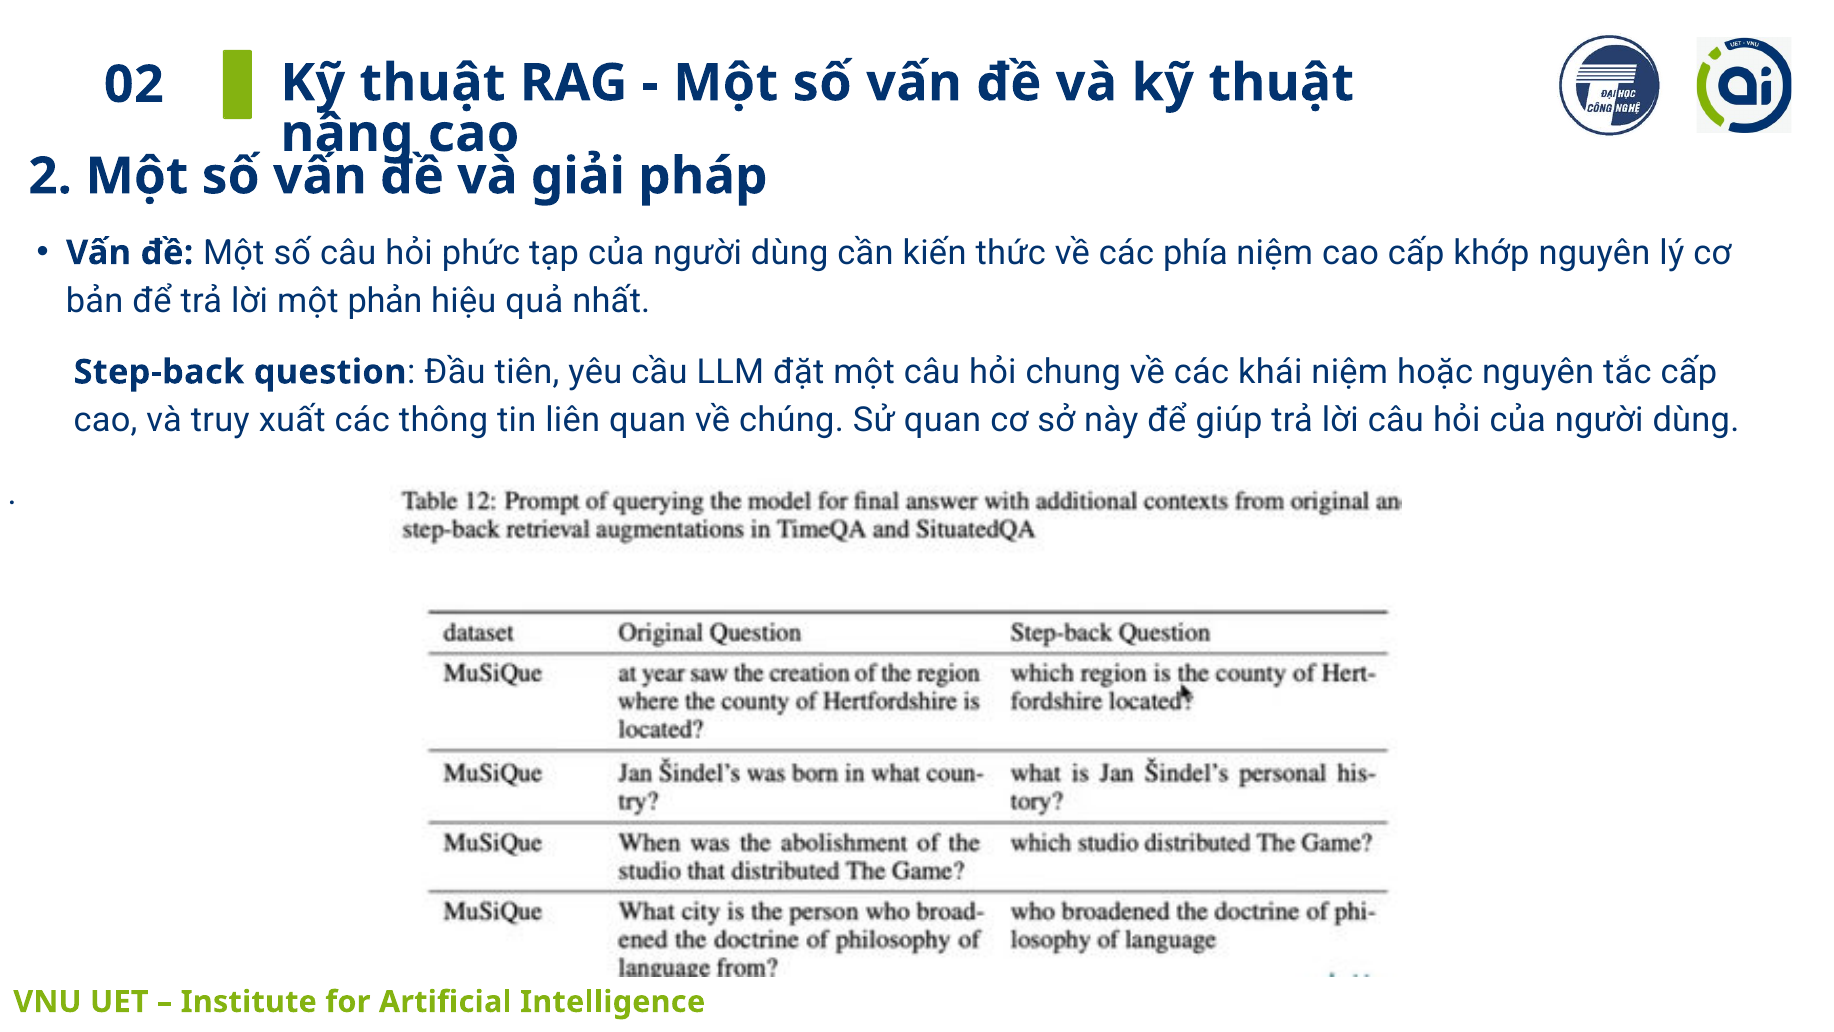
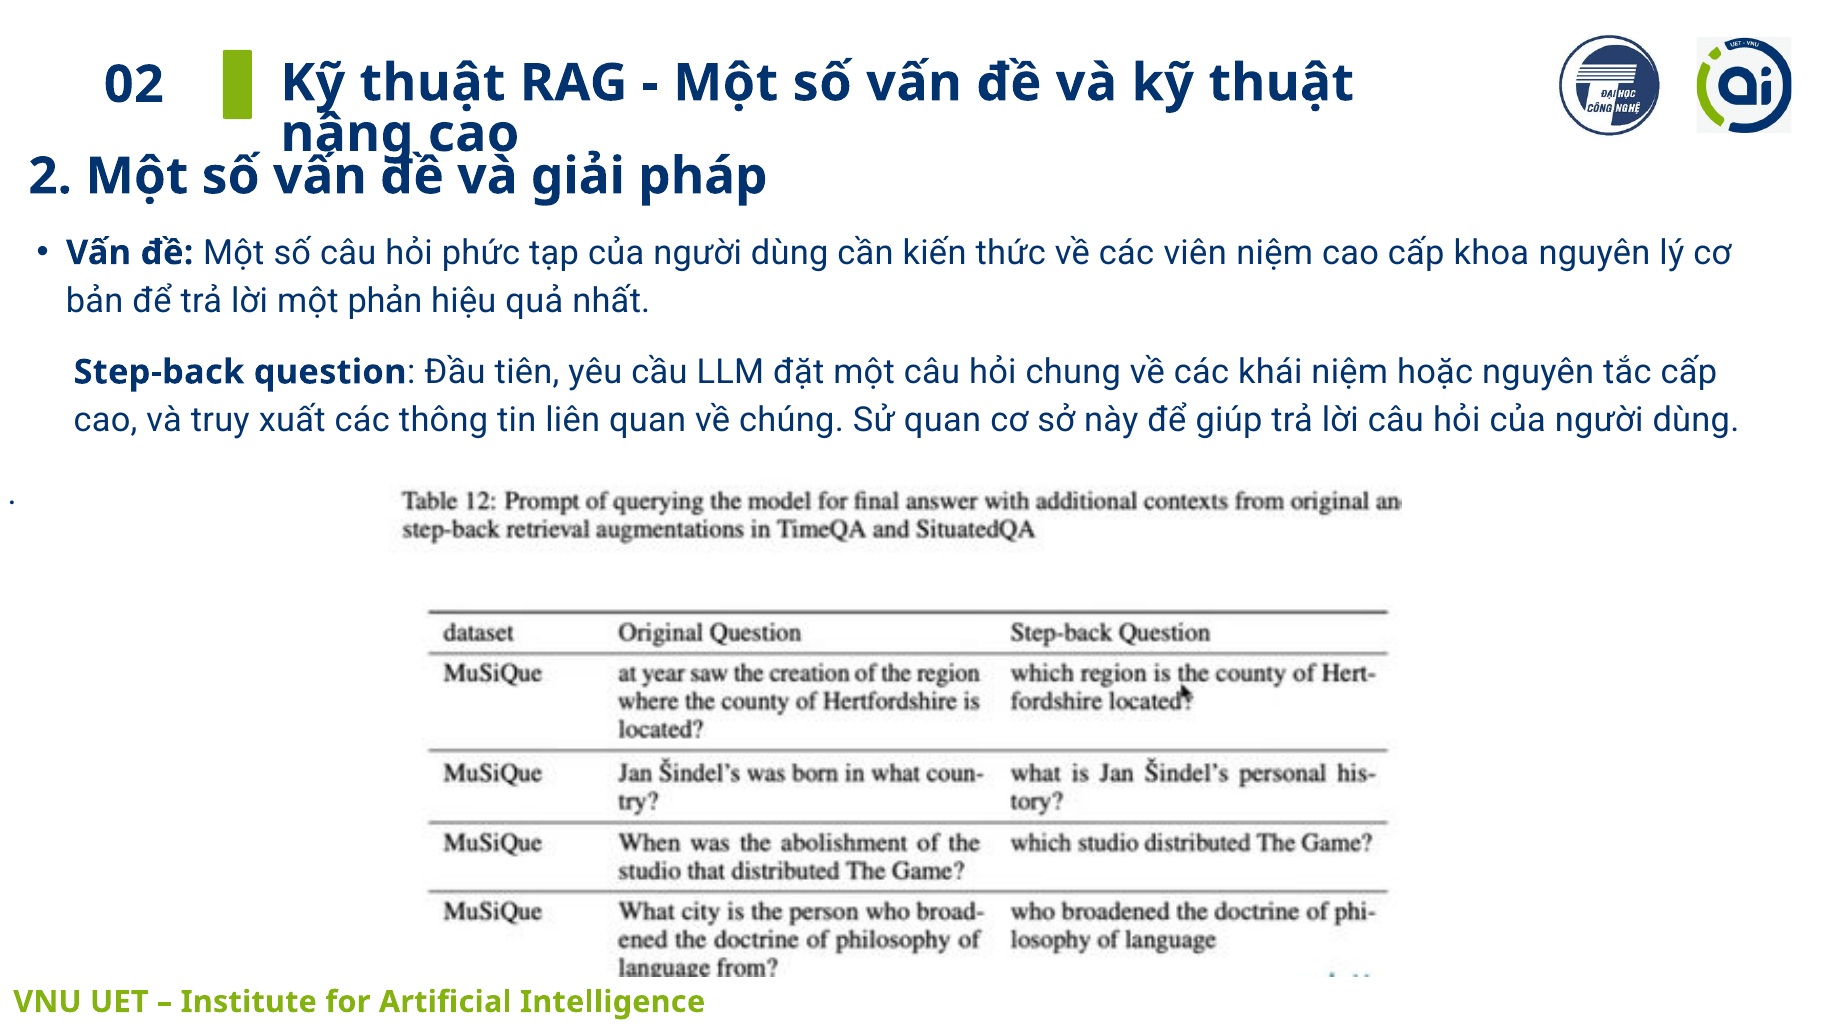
phía: phía -> viên (1195, 253)
khớp: khớp -> khoa (1491, 253)
